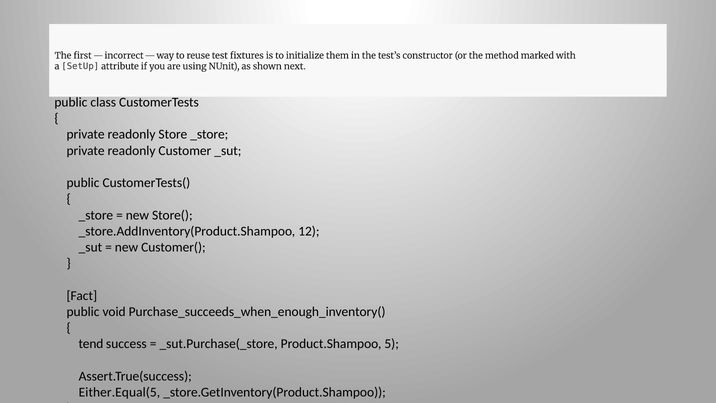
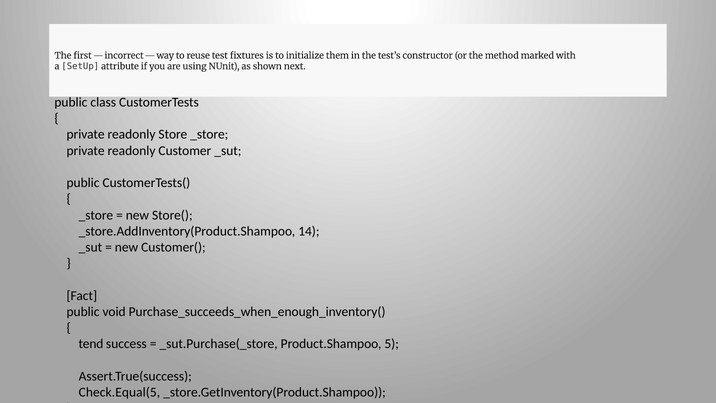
12: 12 -> 14 (309, 231)
Either.Equal(5: Either.Equal(5 -> Check.Equal(5 (119, 392)
